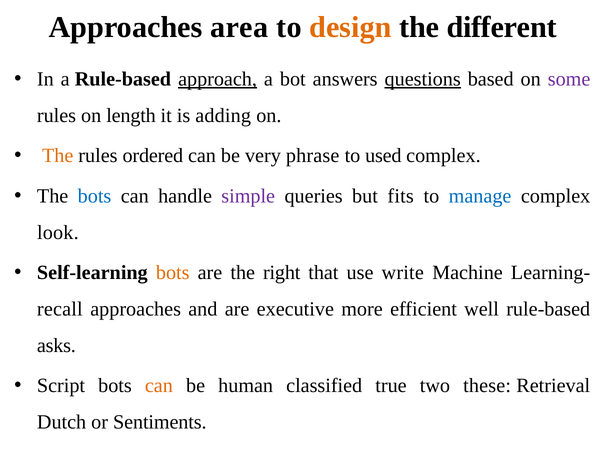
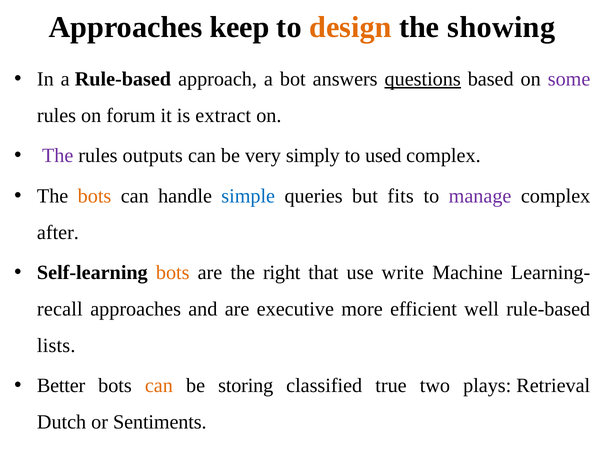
area: area -> keep (240, 27)
different: different -> showing (501, 27)
approach underline: present -> none (218, 79)
length: length -> forum (131, 115)
adding: adding -> extract (223, 115)
The colour: orange -> purple (58, 156)
ordered: ordered -> outputs (153, 156)
phrase: phrase -> simply (313, 156)
bots colour: blue -> orange (95, 196)
simple colour: purple -> blue (248, 196)
manage colour: blue -> purple (480, 196)
look: look -> after (58, 232)
asks: asks -> lists (56, 345)
Script: Script -> Better (61, 386)
human: human -> storing (246, 386)
these: these -> plays (487, 386)
